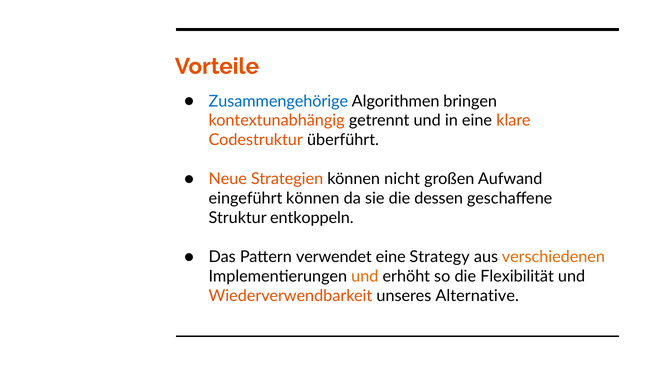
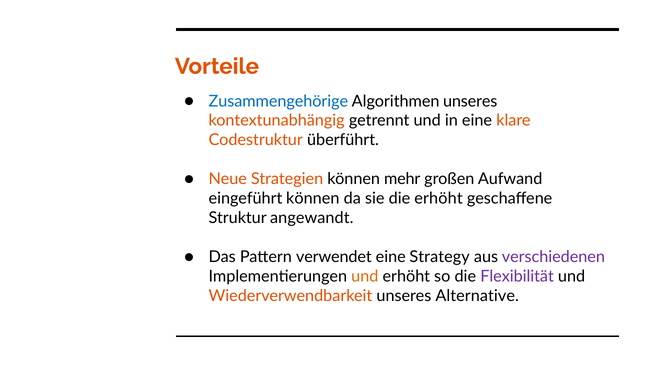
Algorithmen bringen: bringen -> unseres (470, 101)
nicht: nicht -> mehr (402, 179)
die dessen: dessen -> erhöht (439, 199)
entkoppeln: entkoppeln -> angewandt (312, 218)
verschiedenen colour: orange -> purple (553, 257)
Flexibilität colour: black -> purple (517, 276)
